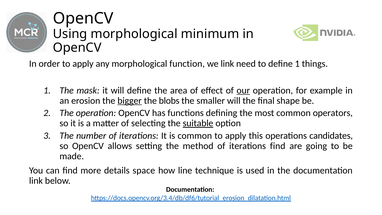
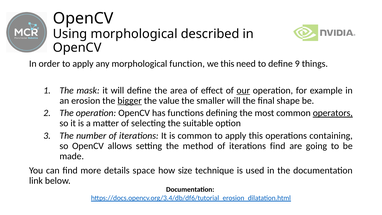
minimum: minimum -> described (210, 34)
we link: link -> this (227, 64)
define 1: 1 -> 9 (297, 64)
blobs: blobs -> value (169, 101)
operators underline: none -> present (333, 113)
suitable underline: present -> none (198, 123)
candidates: candidates -> containing (331, 136)
line: line -> size (185, 170)
